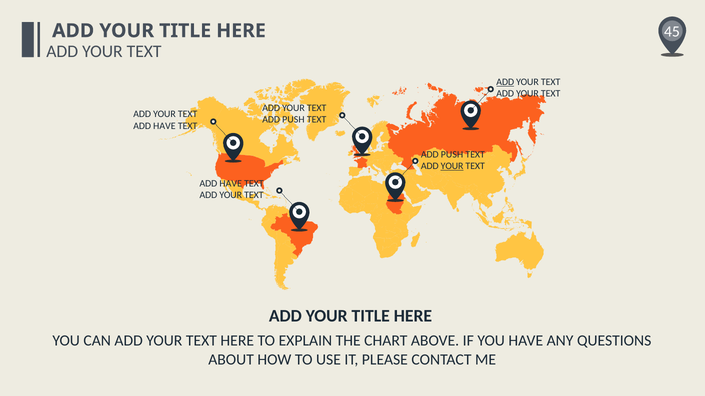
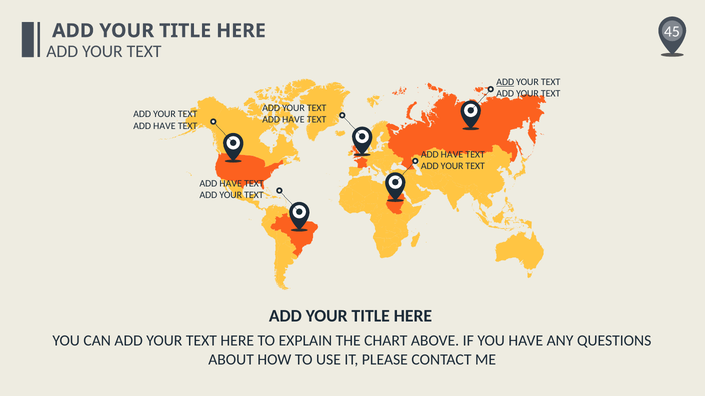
PUSH: PUSH -> HAVE (293, 120)
PUSH: PUSH -> HAVE (452, 155)
YOUR underline: present -> none (452, 166)
